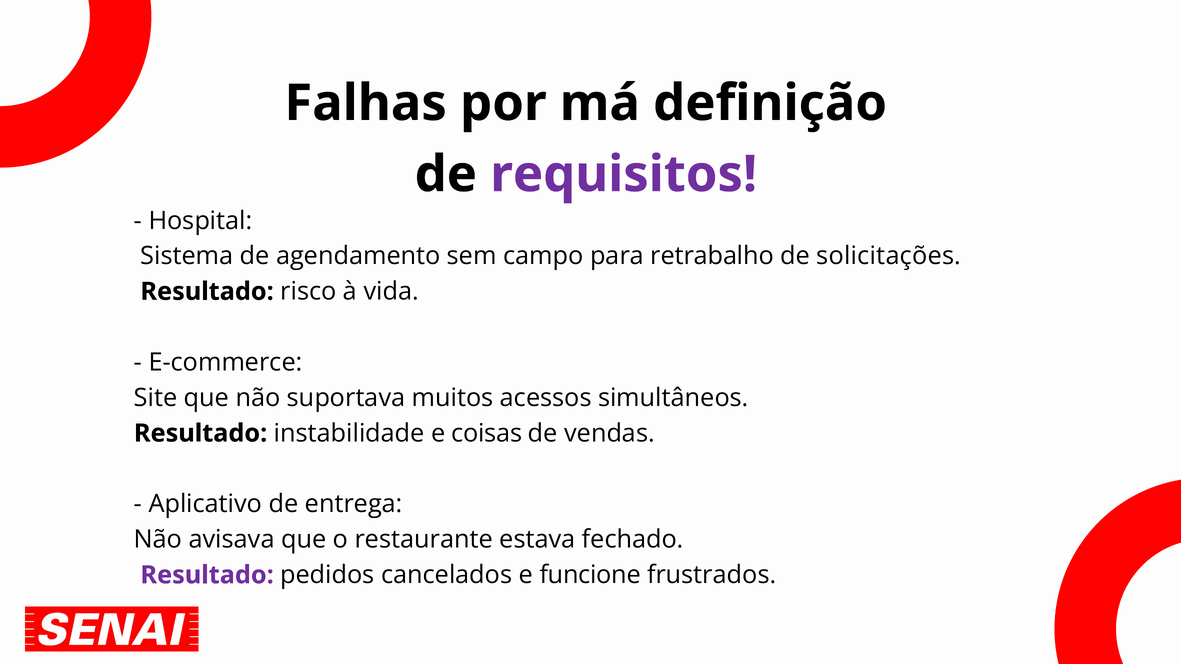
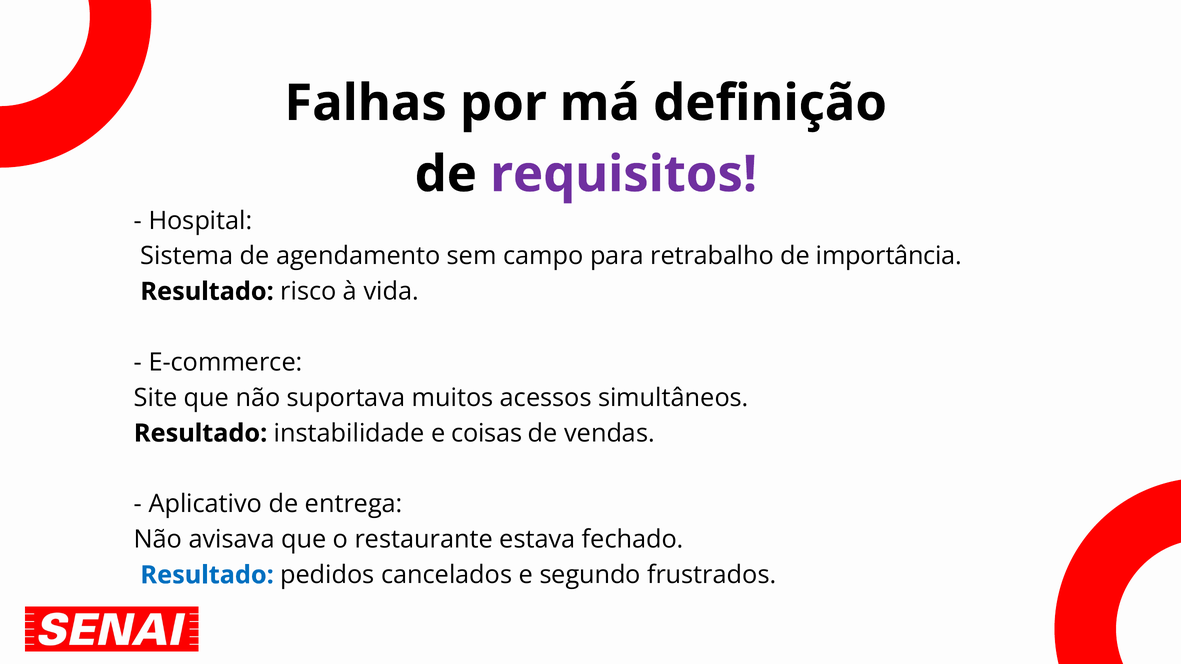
solicitações: solicitações -> importância (889, 256)
Resultado colour: purple -> blue (207, 575)
funcione: funcione -> segundo (590, 575)
